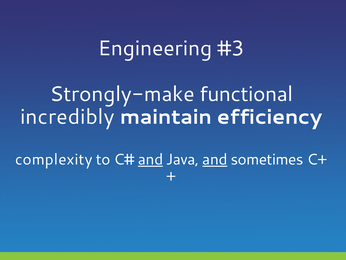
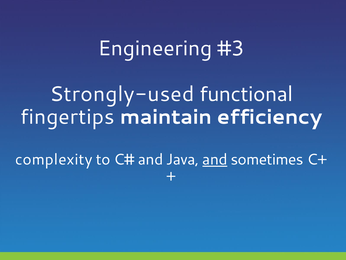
Strongly-make: Strongly-make -> Strongly-used (122, 94)
incredibly: incredibly -> fingertips (67, 117)
and underline: present -> none (150, 159)
